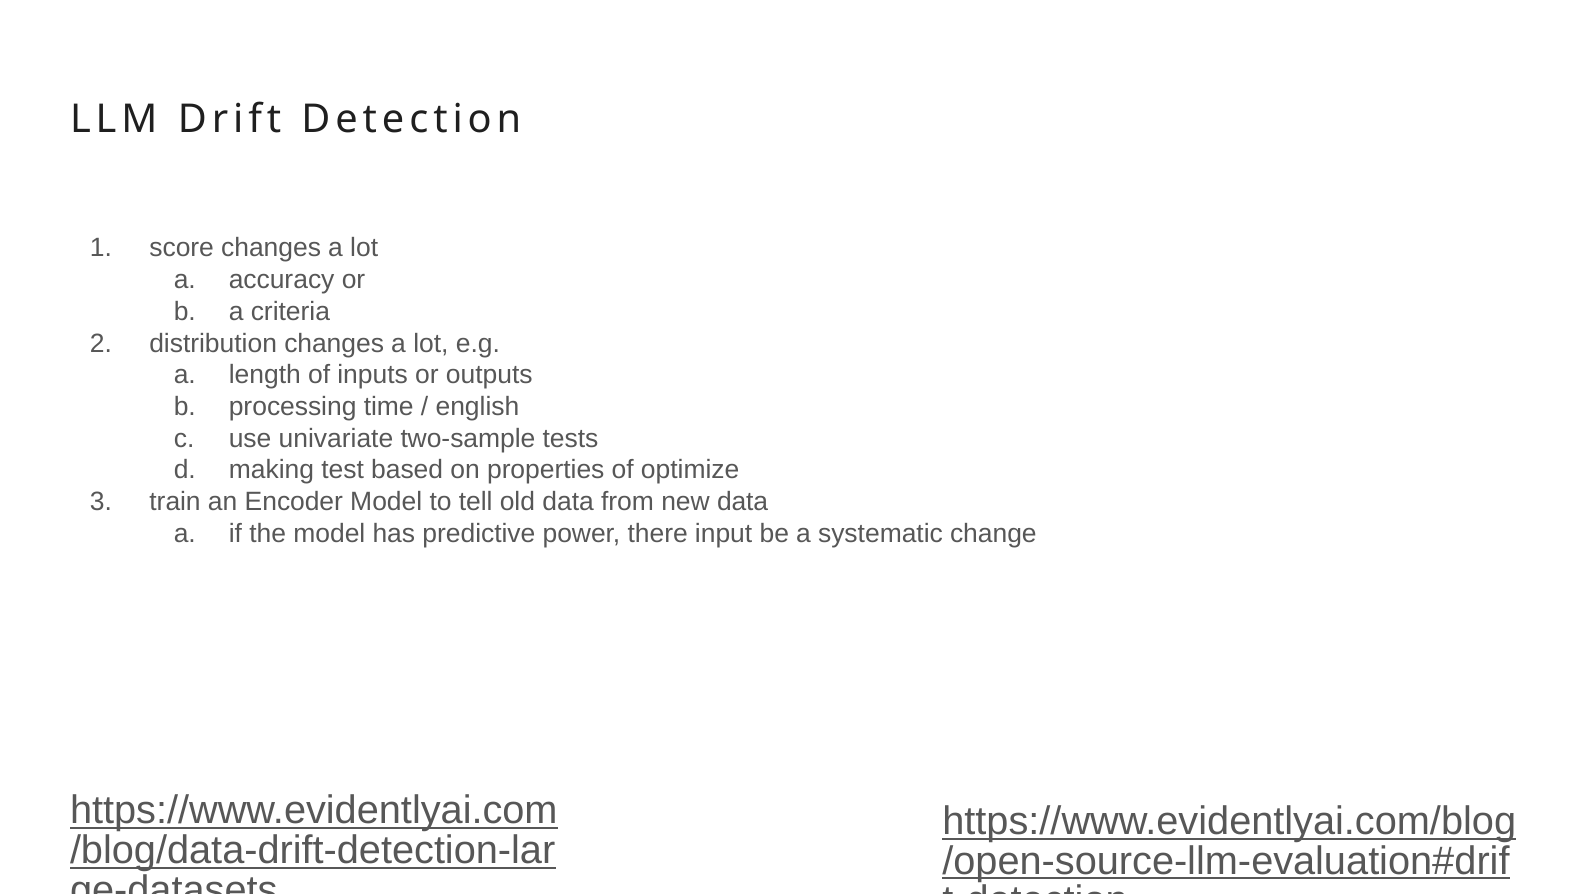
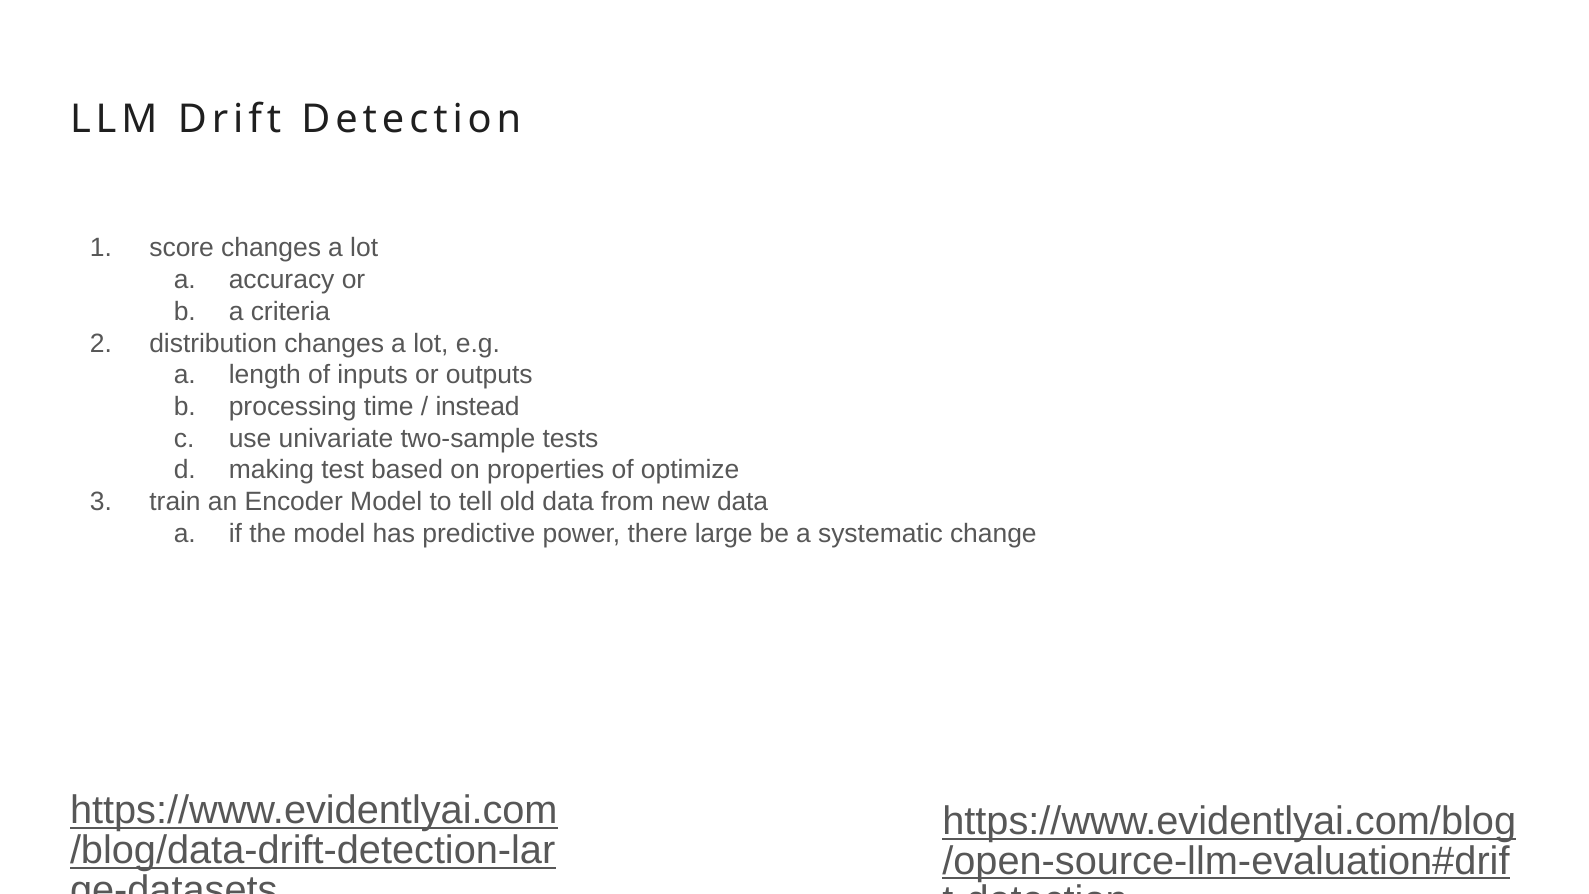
english: english -> instead (478, 407)
input: input -> large (724, 534)
